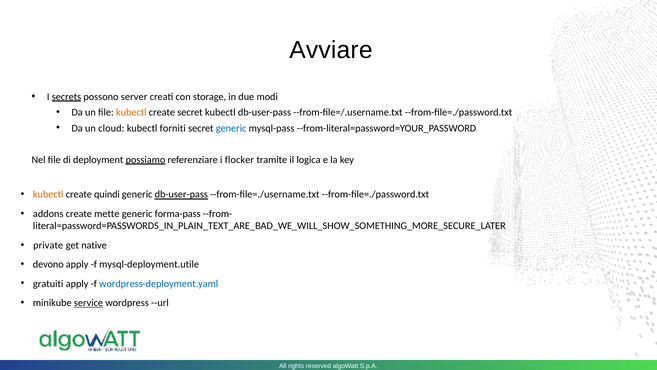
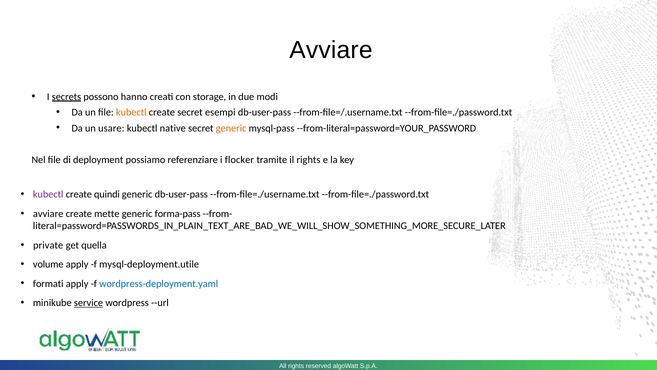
server: server -> hanno (134, 97)
secret kubectl: kubectl -> esempi (220, 112)
cloud: cloud -> usare (111, 128)
forniti: forniti -> native (173, 128)
generic colour: blue -> orange (231, 128)
possiamo underline: present -> none (145, 159)
il logica: logica -> rights (309, 159)
kubectl colour: orange -> purple (48, 194)
db-user-pass underline: present -> none (181, 194)
addons: addons -> avviare (48, 213)
native: native -> quella (94, 245)
devono: devono -> volume (48, 264)
gratuiti: gratuiti -> formati (48, 283)
